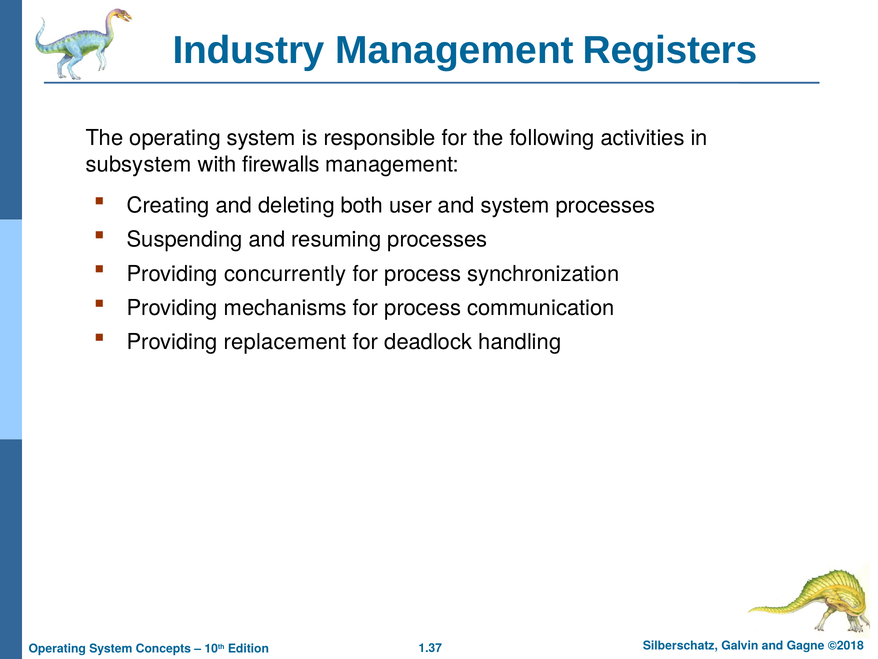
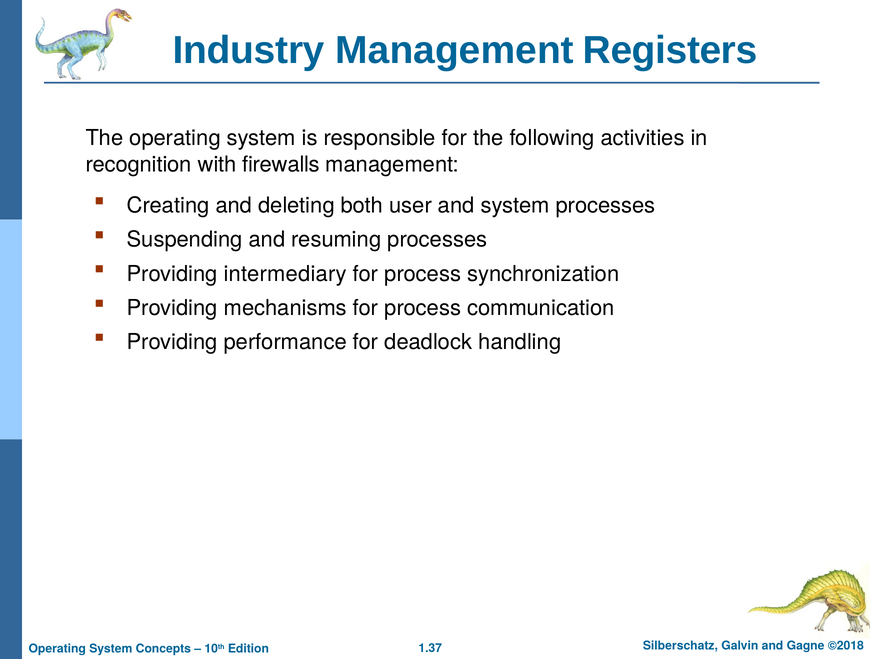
subsystem: subsystem -> recognition (139, 164)
concurrently: concurrently -> intermediary (285, 274)
replacement: replacement -> performance (285, 342)
